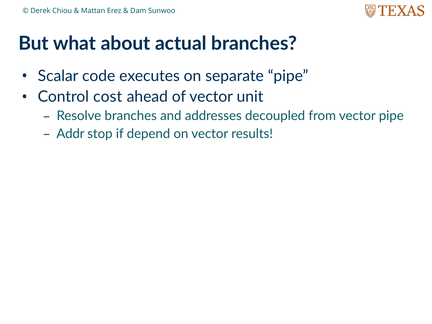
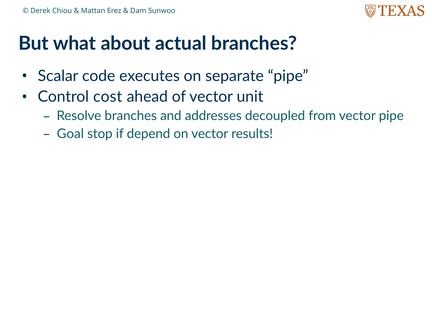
Addr: Addr -> Goal (70, 134)
